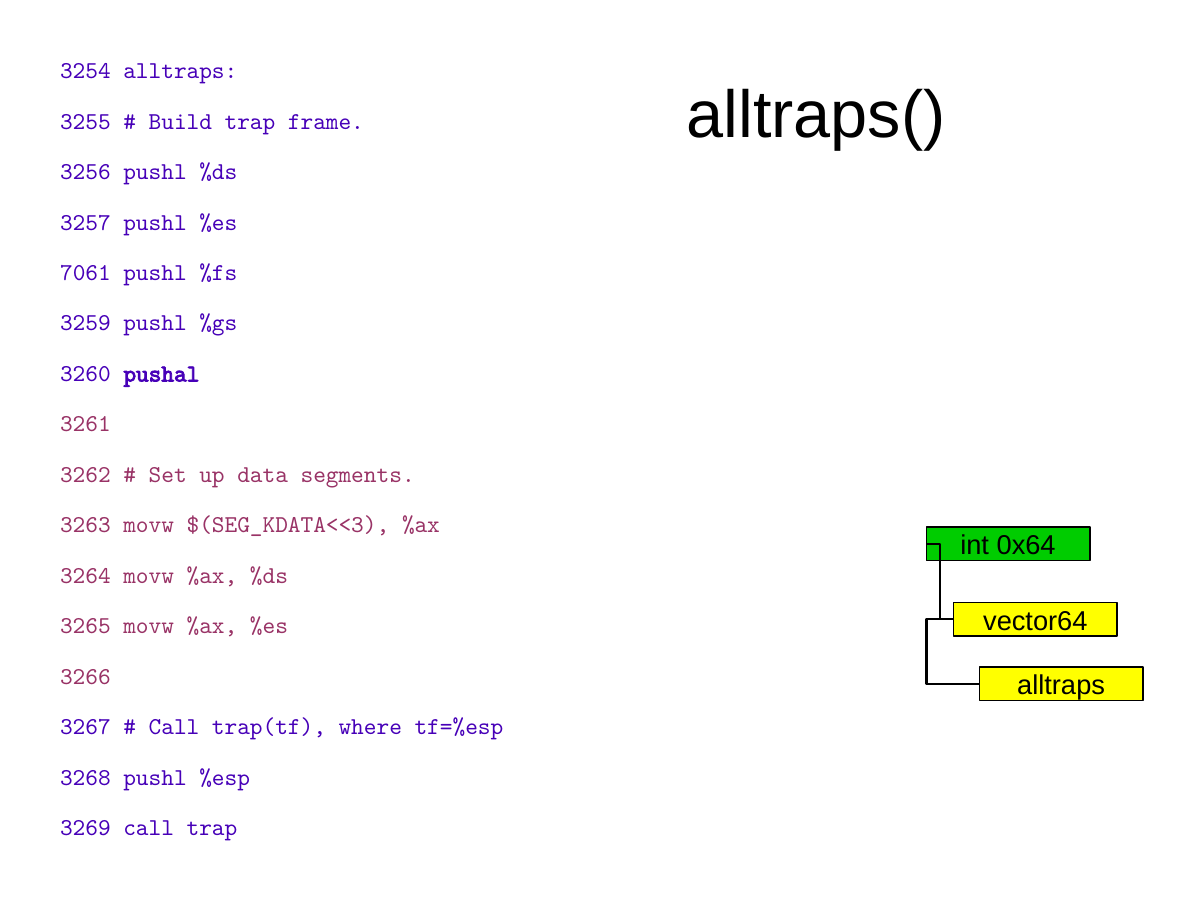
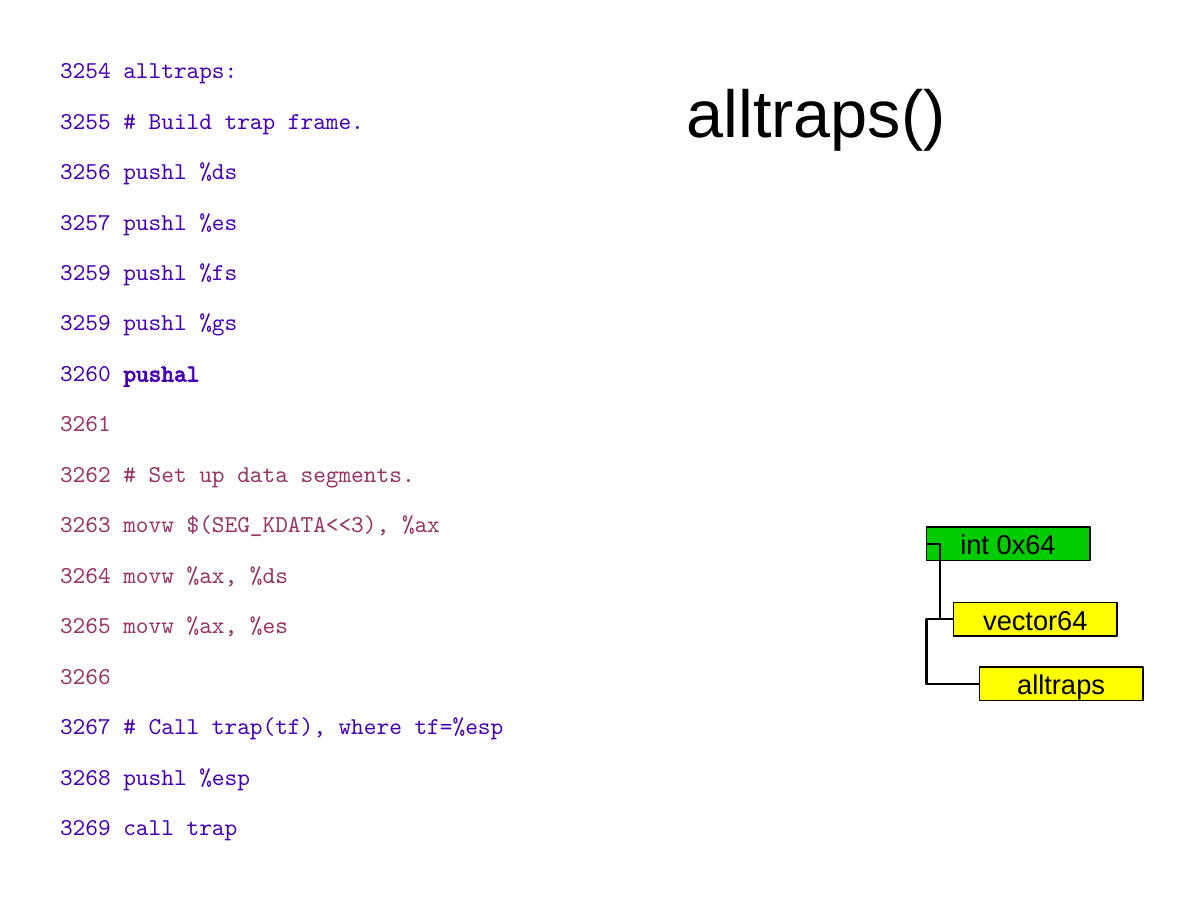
7061: 7061 -> 3259 (85, 273)
